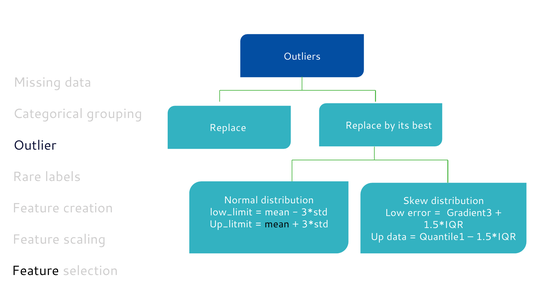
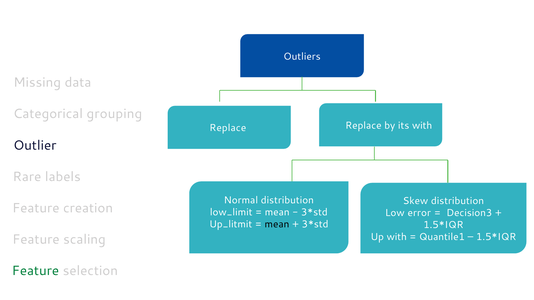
its best: best -> with (422, 126)
Gradient3: Gradient3 -> Decision3 (469, 213)
Up data: data -> with (397, 237)
Feature colour: black -> green (35, 271)
